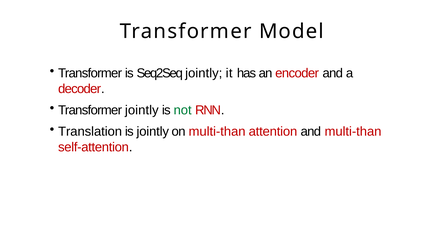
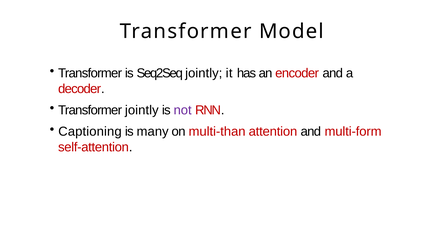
not colour: green -> purple (183, 110)
Translation: Translation -> Captioning (90, 132)
is jointly: jointly -> many (153, 132)
and multi-than: multi-than -> multi-form (353, 132)
